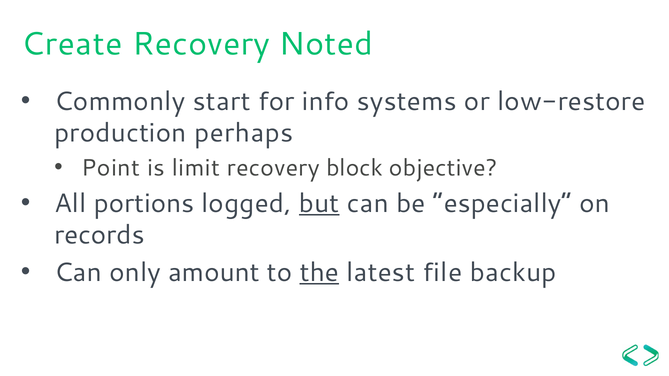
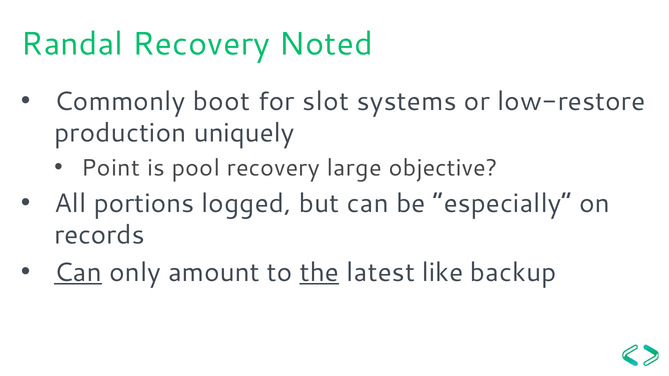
Create: Create -> Randal (72, 44)
start: start -> boot (222, 101)
info: info -> slot (326, 101)
perhaps: perhaps -> uniquely (244, 133)
limit: limit -> pool (196, 168)
block: block -> large (354, 168)
but underline: present -> none (319, 203)
Can underline: none -> present (78, 273)
file: file -> like (443, 273)
